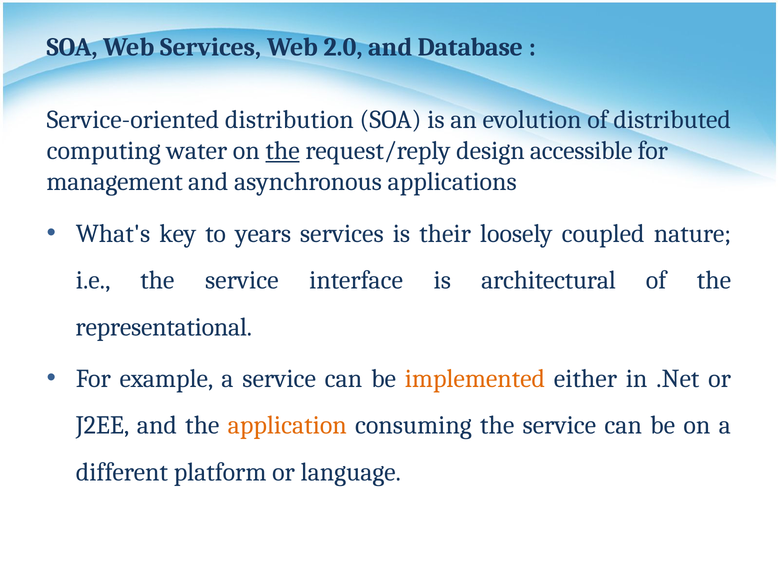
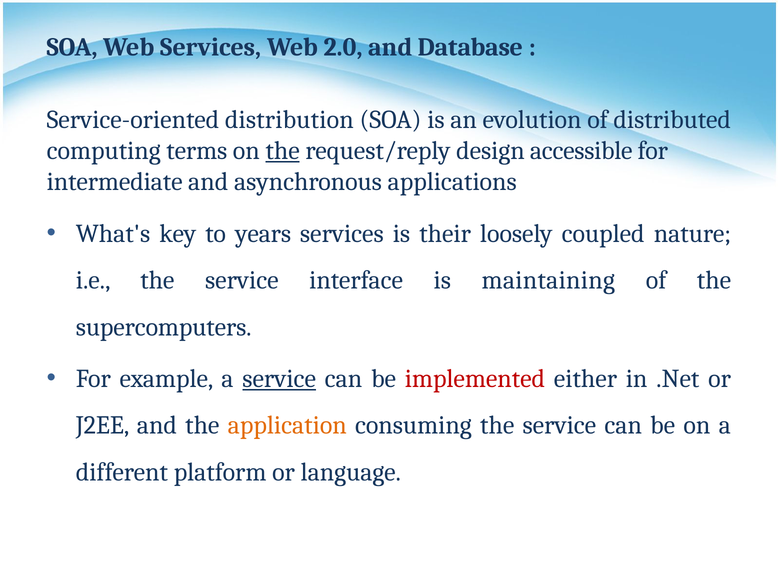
water: water -> terms (197, 151)
management: management -> intermediate (115, 182)
architectural: architectural -> maintaining (548, 281)
representational: representational -> supercomputers (164, 327)
service underline: none -> present (279, 379)
implemented colour: orange -> red (475, 379)
